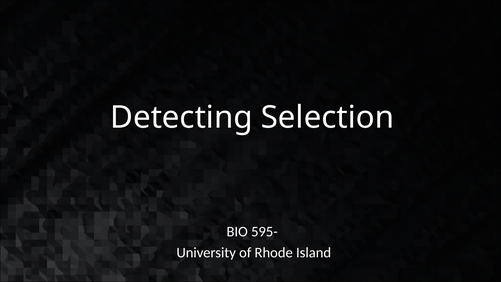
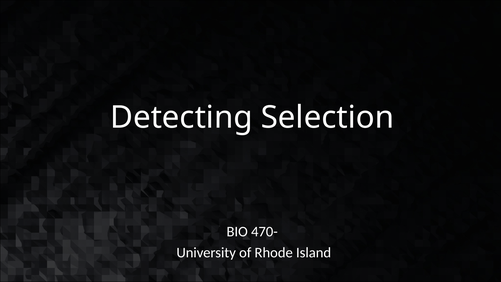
595-: 595- -> 470- (264, 231)
